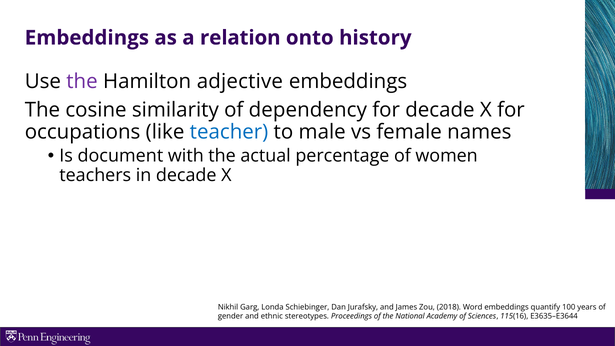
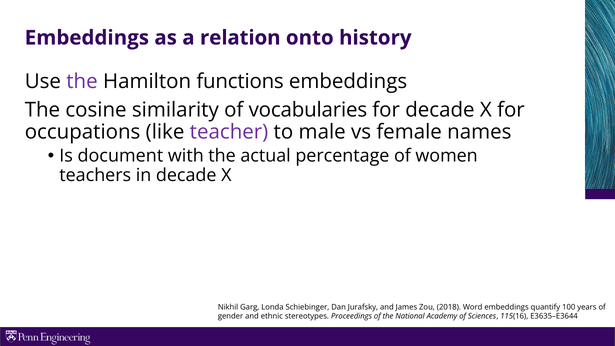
adjective: adjective -> functions (240, 81)
dependency: dependency -> vocabularies (308, 110)
teacher colour: blue -> purple (229, 132)
